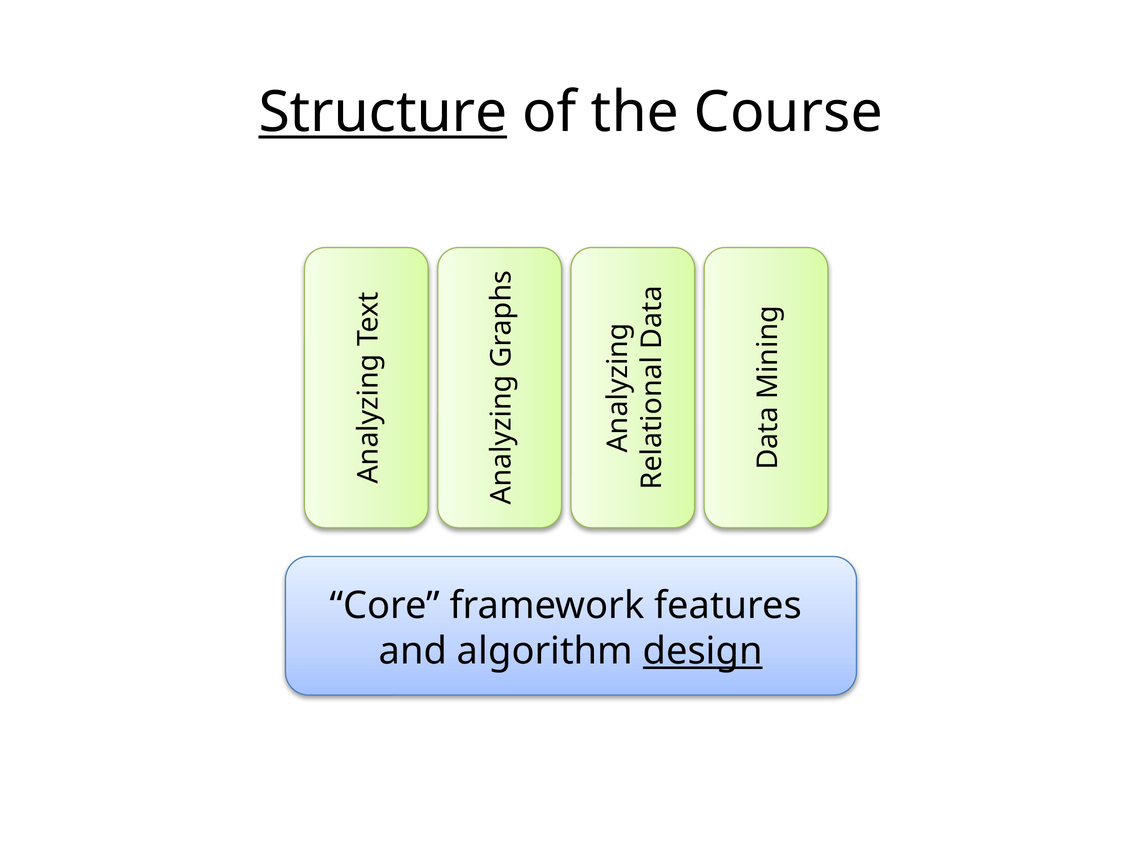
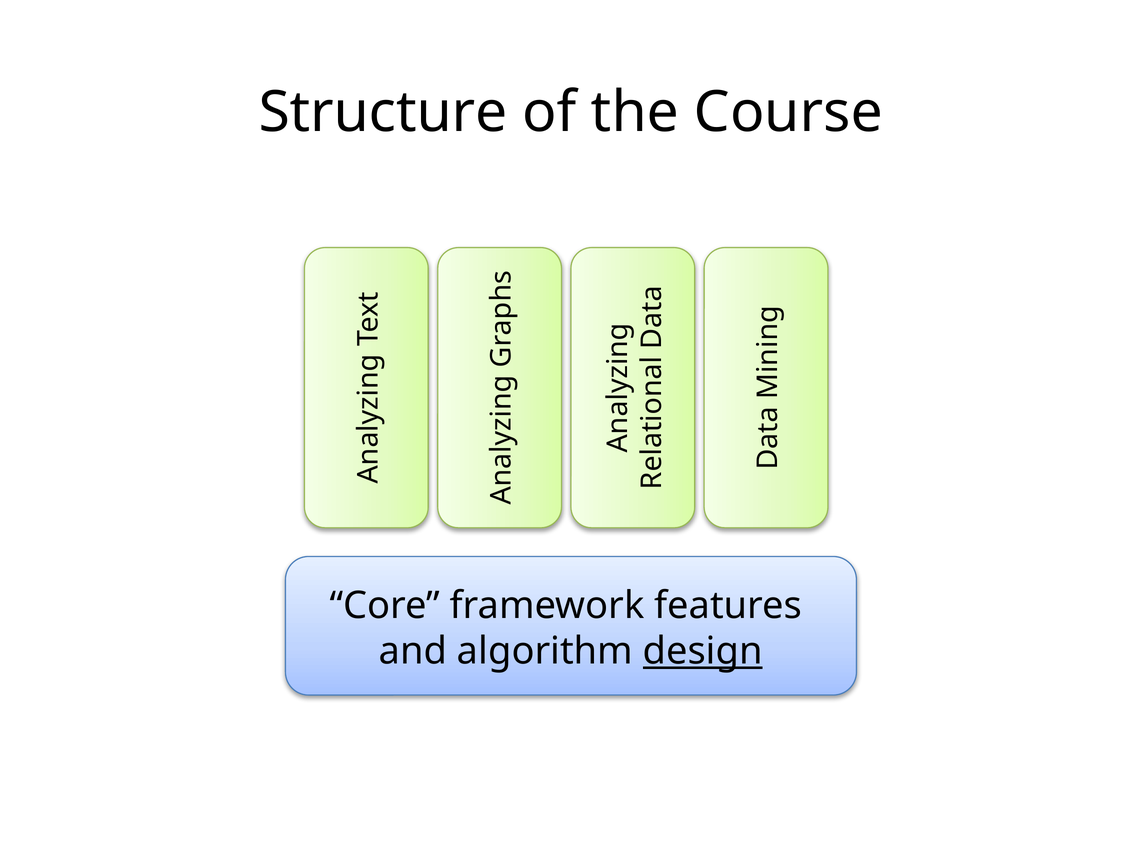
Structure underline: present -> none (383, 112)
